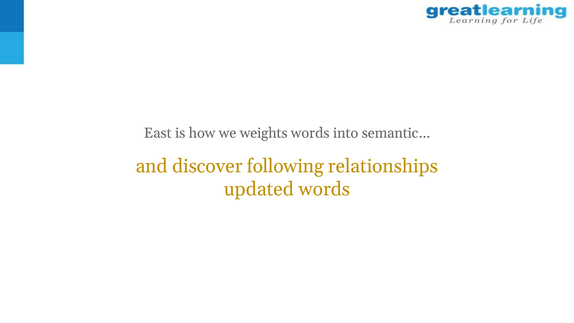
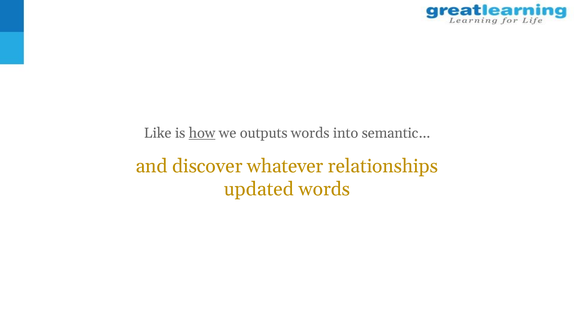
East: East -> Like (158, 133)
how underline: none -> present (202, 133)
weights: weights -> outputs (264, 133)
following: following -> whatever (285, 166)
